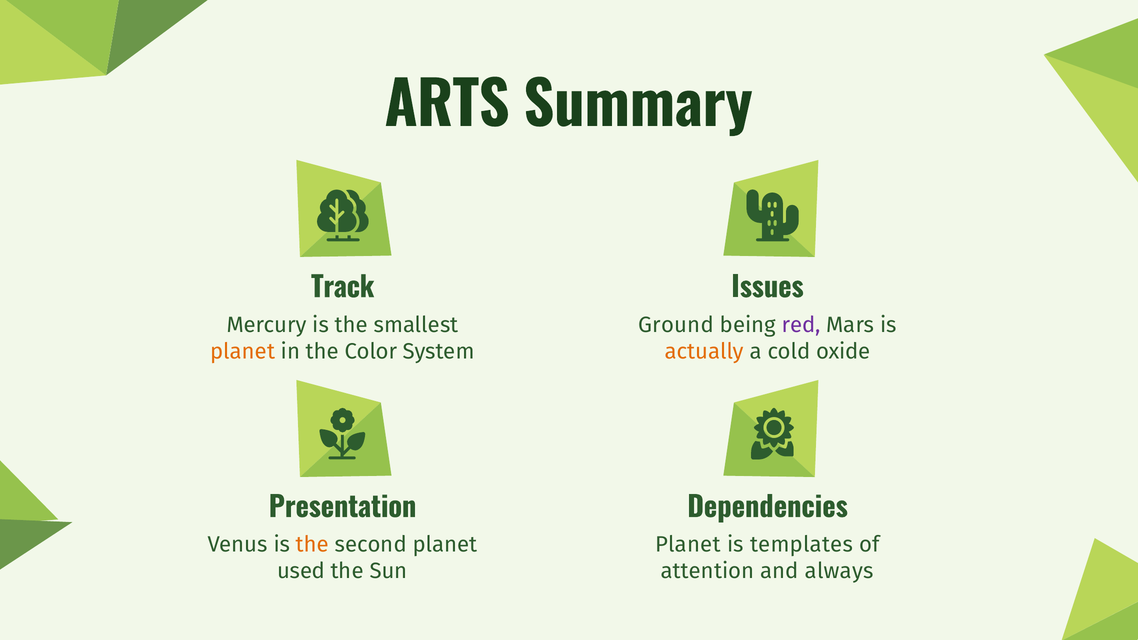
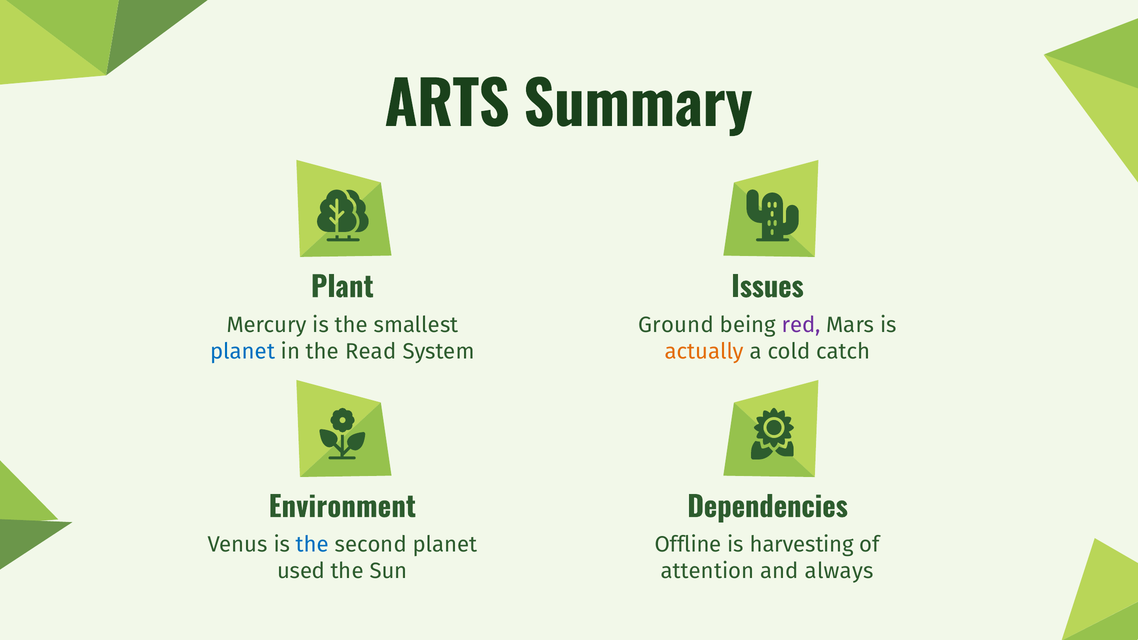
Track: Track -> Plant (342, 288)
planet colour: orange -> blue (243, 351)
Color: Color -> Read (371, 351)
oxide: oxide -> catch (843, 351)
Presentation: Presentation -> Environment (342, 508)
the colour: orange -> blue (312, 545)
Planet: Planet -> Offline (688, 545)
templates: templates -> harvesting (802, 545)
